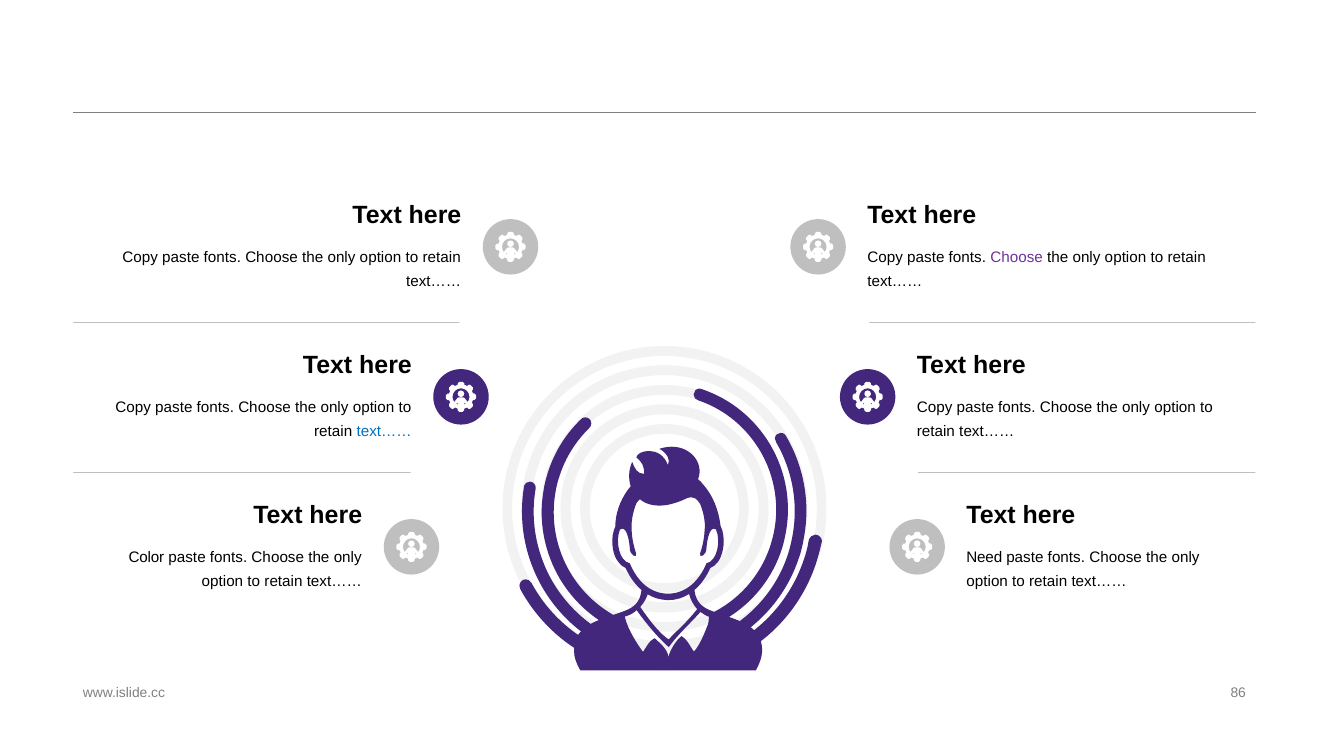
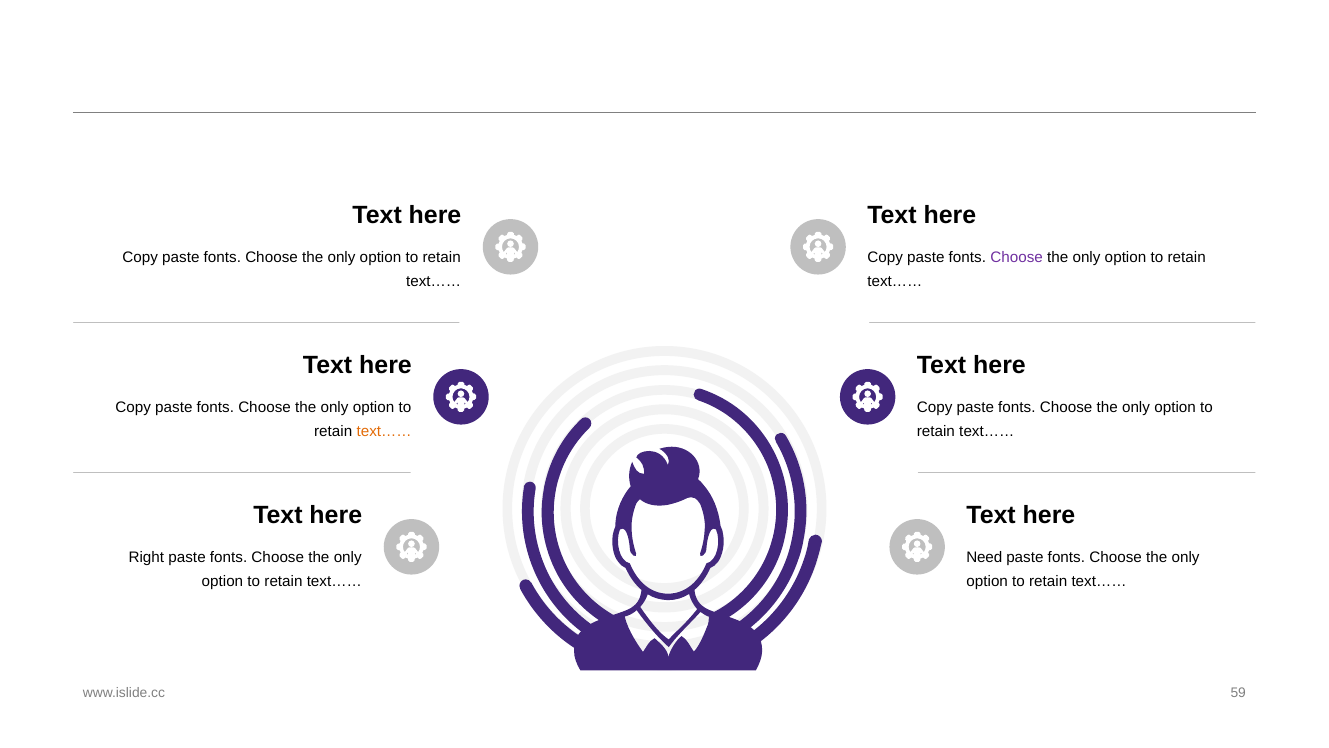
text…… colour: blue -> orange (384, 431)
Color: Color -> Right (146, 557)
86: 86 -> 59 (1238, 692)
